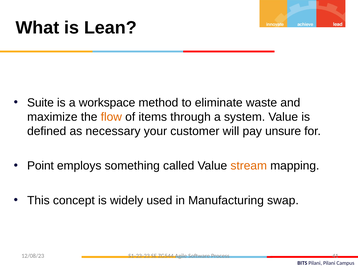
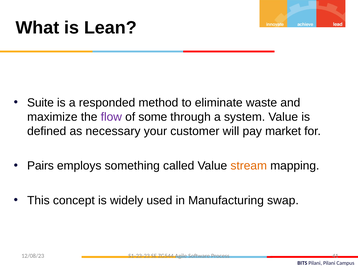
workspace: workspace -> responded (107, 103)
flow colour: orange -> purple (111, 117)
items: items -> some (153, 117)
unsure: unsure -> market (283, 131)
Point: Point -> Pairs (40, 166)
